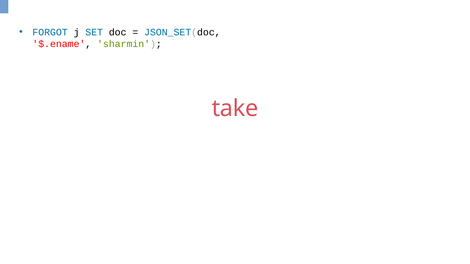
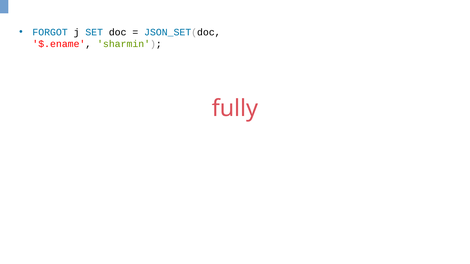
take: take -> fully (235, 109)
